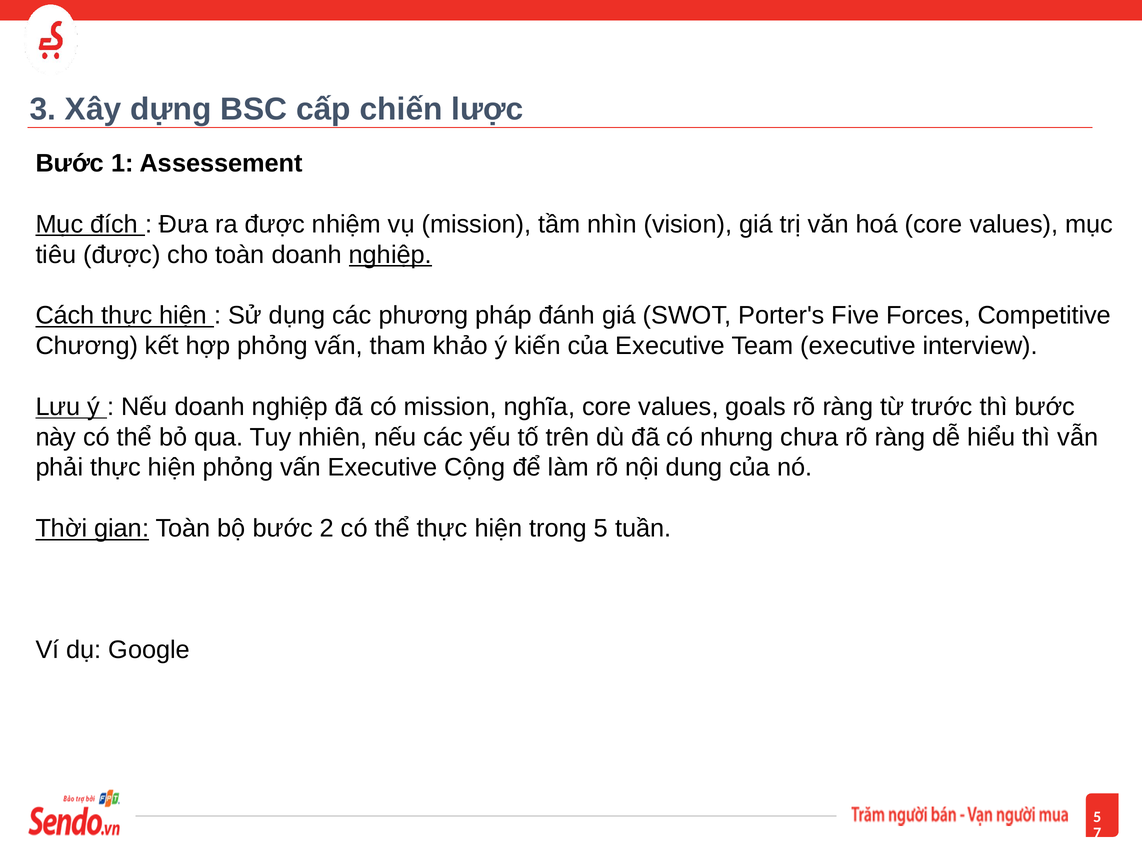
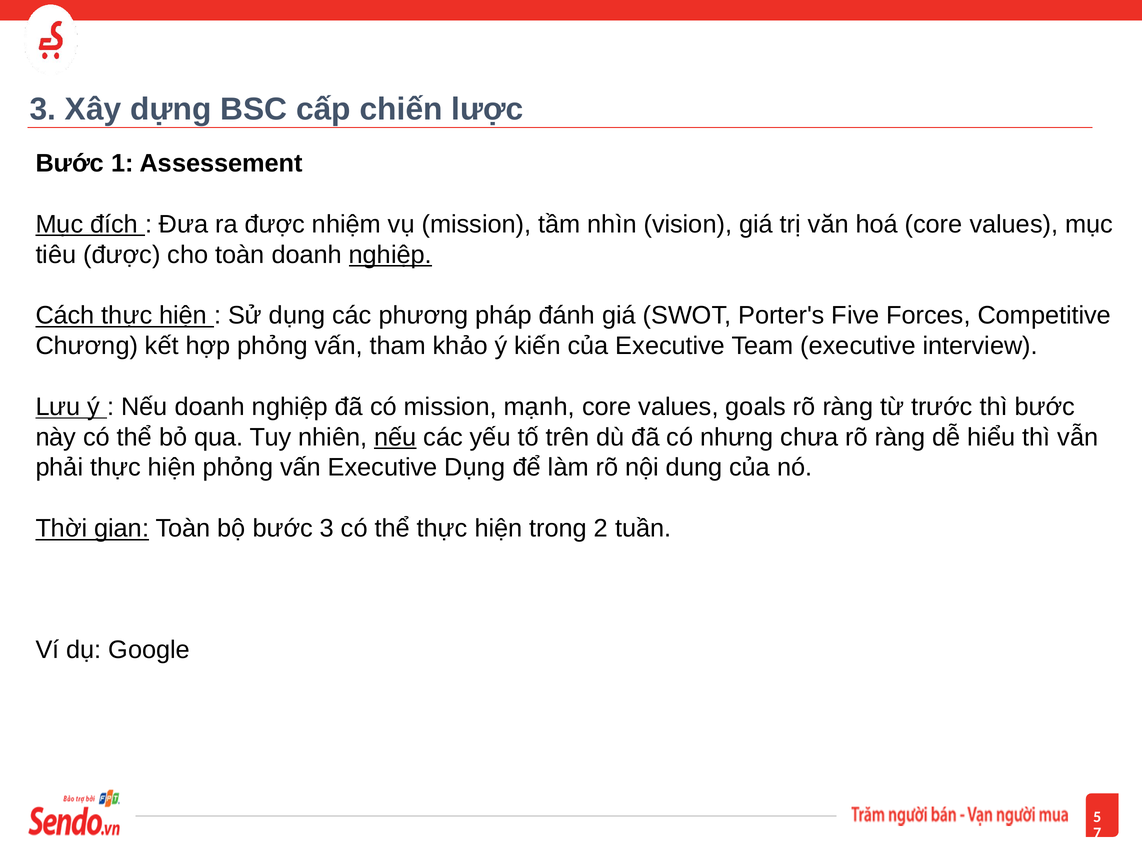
nghĩa: nghĩa -> mạnh (539, 407)
nếu underline: none -> present (395, 437)
Executive Cộng: Cộng -> Dụng (475, 468)
bước 2: 2 -> 3 (327, 529)
trong 5: 5 -> 2 (601, 529)
